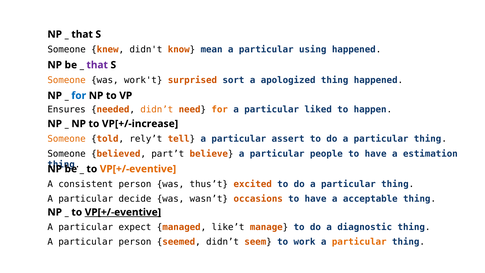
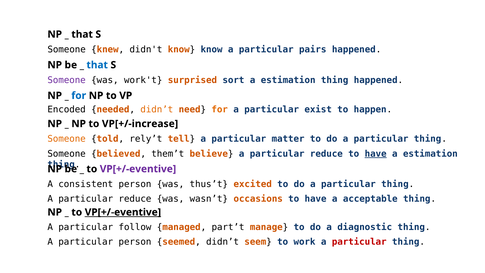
know mean: mean -> know (212, 50)
using: using -> pairs (313, 50)
that colour: purple -> blue (97, 65)
Someone colour: orange -> purple (67, 80)
apologized: apologized -> estimation (288, 80)
Ensures: Ensures -> Encoded (67, 109)
liked: liked -> exist (318, 109)
assert: assert -> matter (288, 139)
part’t: part’t -> them’t (168, 154)
believe a particular people: people -> reduce (326, 154)
have underline: none -> present (376, 154)
VP[+/-eventive colour: orange -> purple (138, 169)
decide: decide -> reduce (135, 199)
expect: expect -> follow (135, 227)
like’t: like’t -> part’t (228, 227)
particular colour: orange -> red (359, 242)
